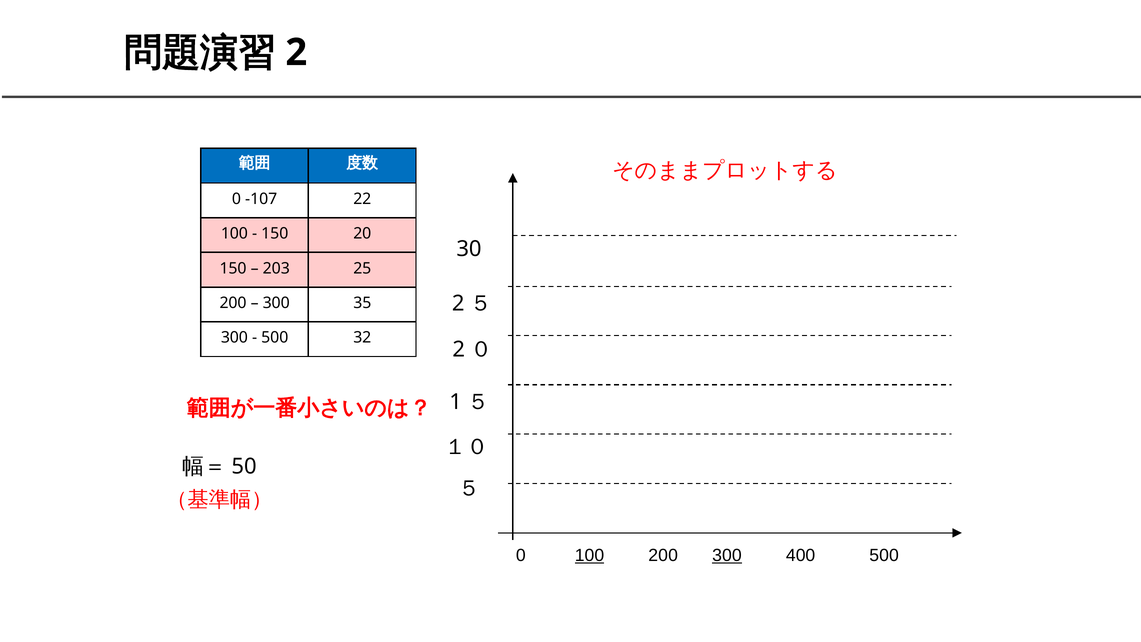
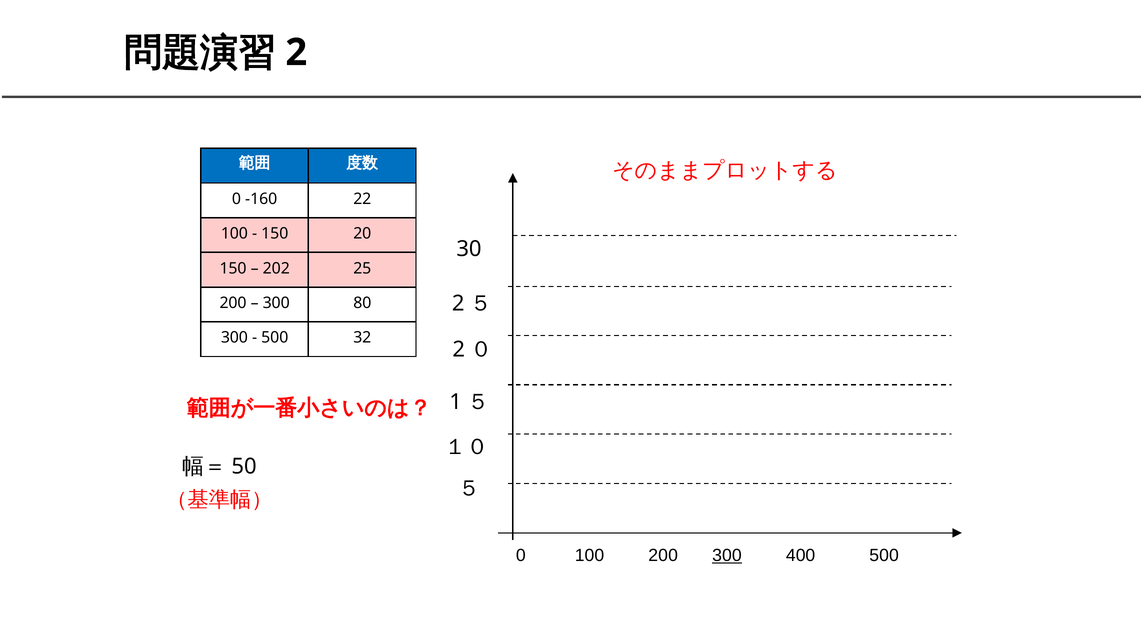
-107: -107 -> -160 (261, 199)
203: 203 -> 202 (276, 268)
35: 35 -> 80 (362, 303)
100 underline: present -> none (590, 555)
